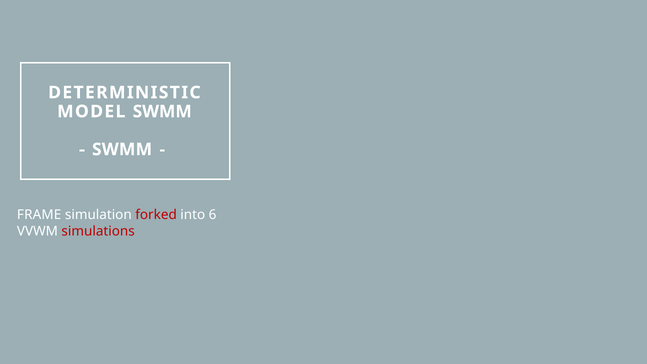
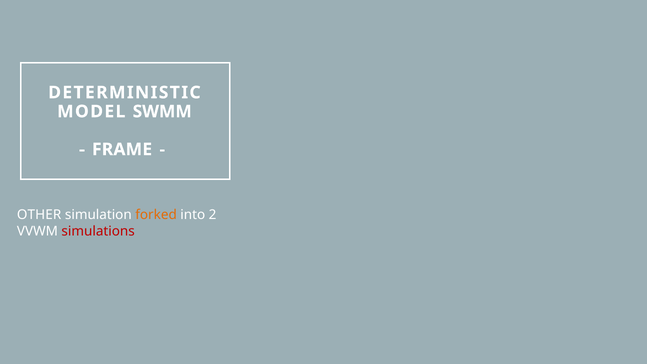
SWMM: SWMM -> FRAME (122, 149)
FRAME: FRAME -> OTHER (39, 215)
forked colour: red -> orange (156, 215)
6: 6 -> 2 (213, 215)
